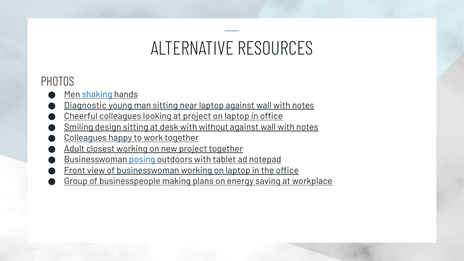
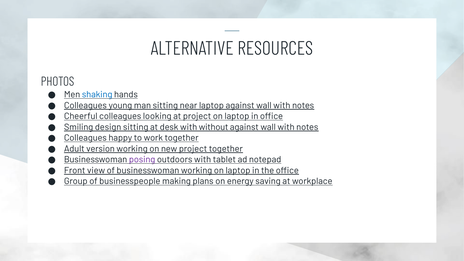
Diagnostic: Diagnostic -> Colleagues (85, 105)
closest: closest -> version (101, 149)
posing colour: blue -> purple (142, 160)
